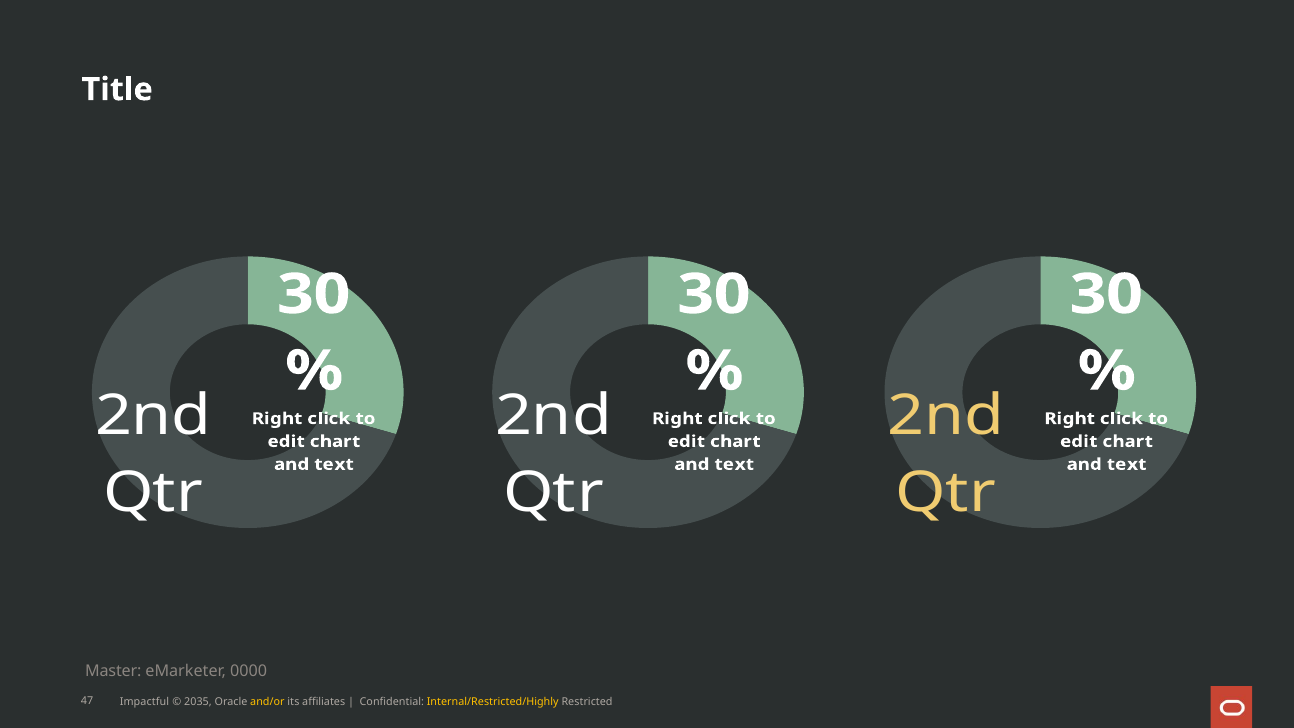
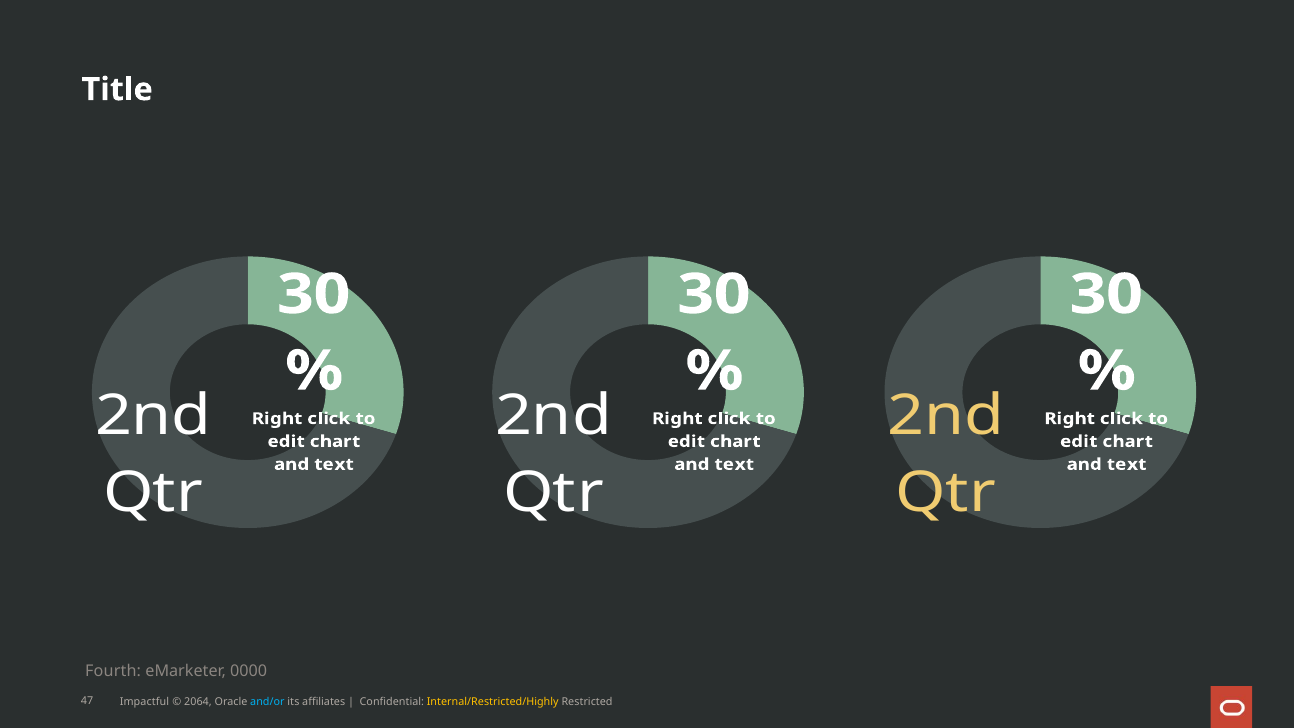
Master: Master -> Fourth (113, 671)
2035: 2035 -> 2064 (198, 702)
and/or colour: yellow -> light blue (267, 702)
